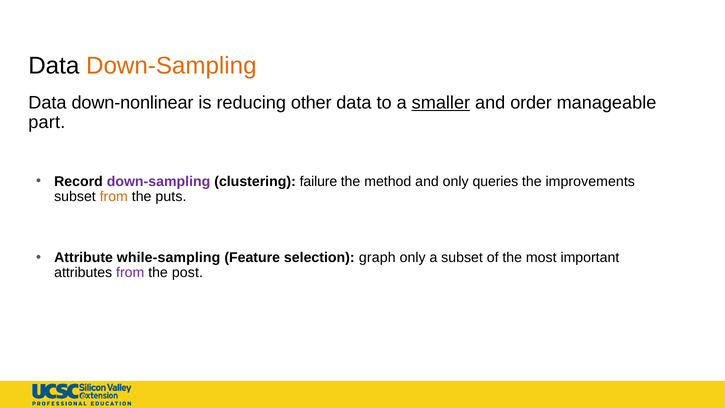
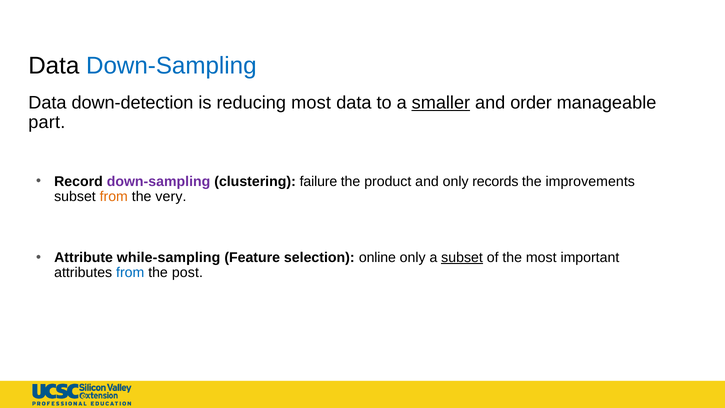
Down-Sampling colour: orange -> blue (171, 66)
down-nonlinear: down-nonlinear -> down-detection (132, 103)
reducing other: other -> most (311, 103)
method: method -> product (388, 181)
queries: queries -> records (495, 181)
puts: puts -> very (171, 197)
graph: graph -> online (377, 257)
subset underline: none -> present (462, 257)
from colour: purple -> blue (130, 273)
